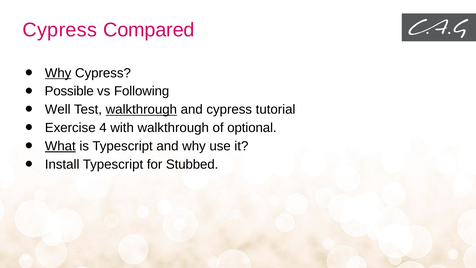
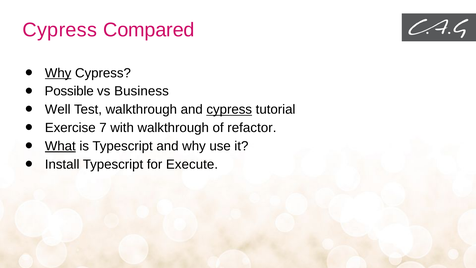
Following: Following -> Business (142, 91)
walkthrough underline: present -> none (141, 109)
cypress underline: none -> present (229, 109)
4: 4 -> 7 (103, 128)
optional: optional -> refactor (252, 128)
Stubbed: Stubbed -> Execute (192, 164)
